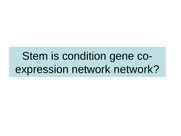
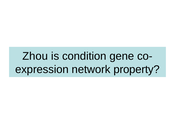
Stem: Stem -> Zhou (35, 56)
network network: network -> property (137, 69)
